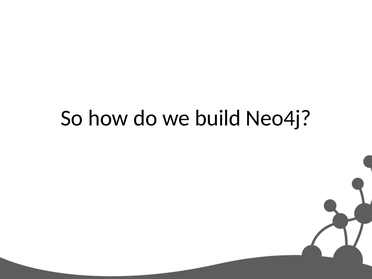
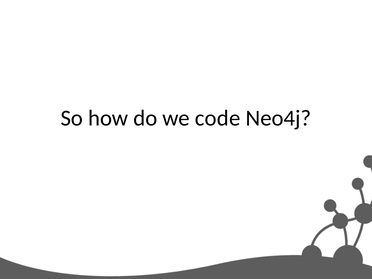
build: build -> code (218, 118)
